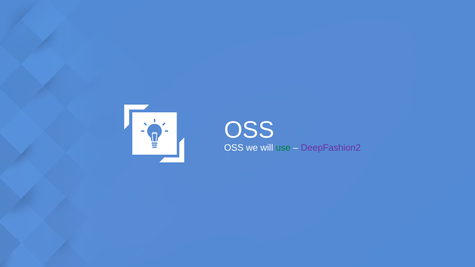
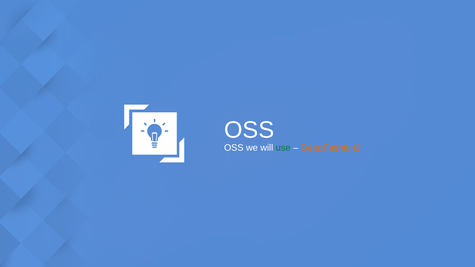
DeepFashion2 colour: purple -> orange (331, 148)
